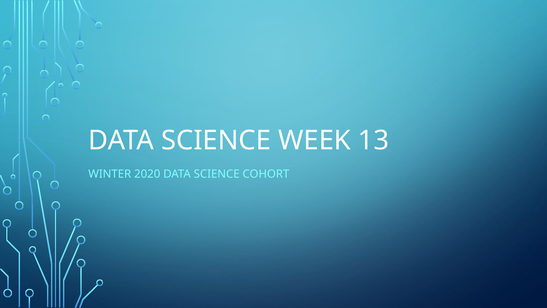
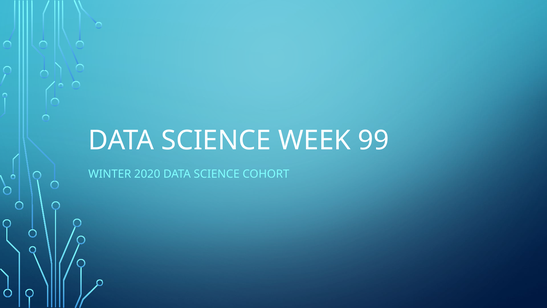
13: 13 -> 99 (374, 140)
